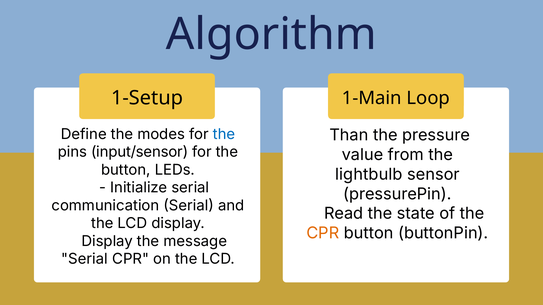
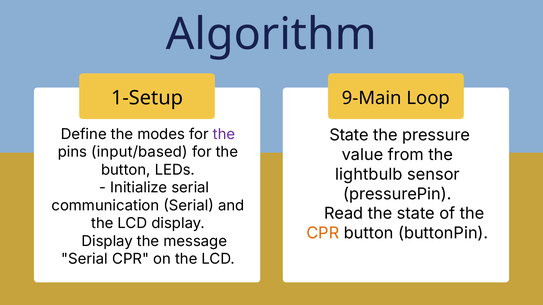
1-Main: 1-Main -> 9-Main (372, 98)
the colour: blue -> purple (224, 134)
Than: Than -> State (349, 135)
input/sensor: input/sensor -> input/based (139, 152)
